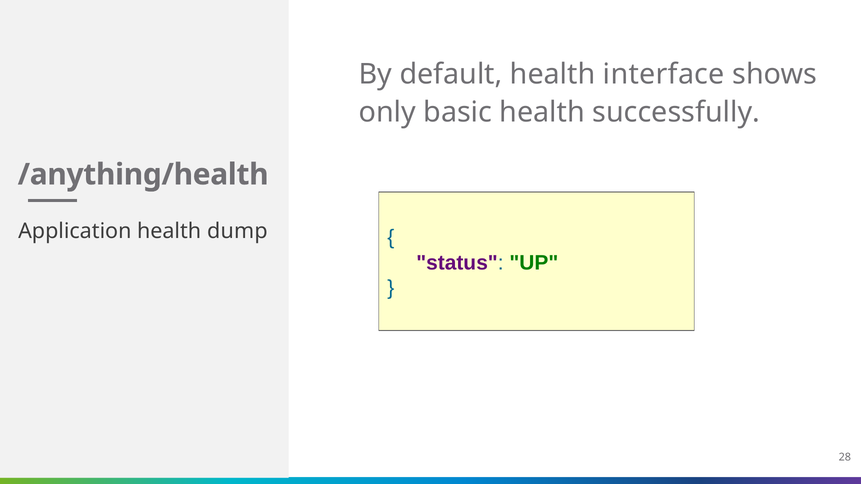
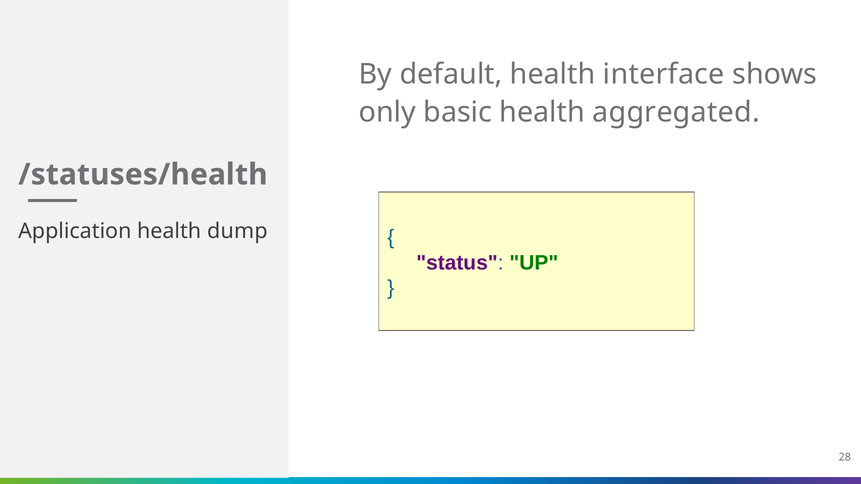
successfully: successfully -> aggregated (676, 112)
/anything/health: /anything/health -> /statuses/health (143, 175)
